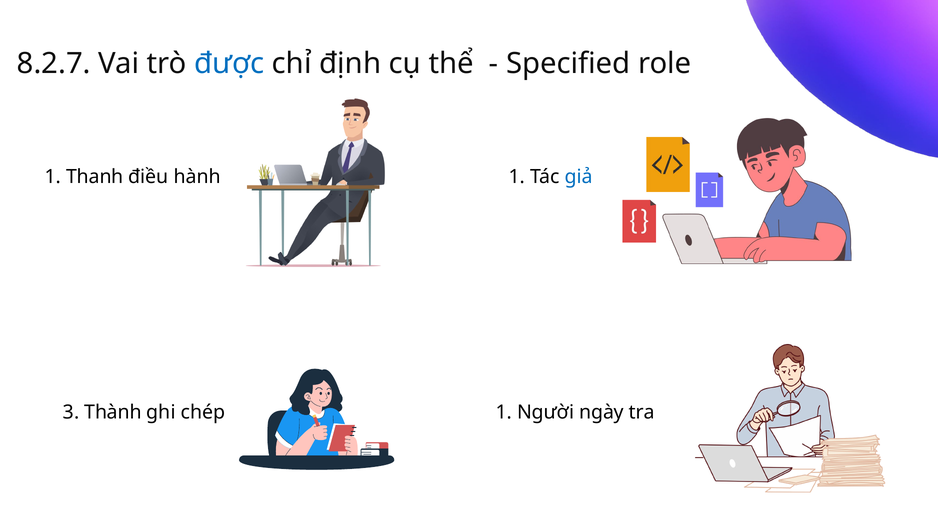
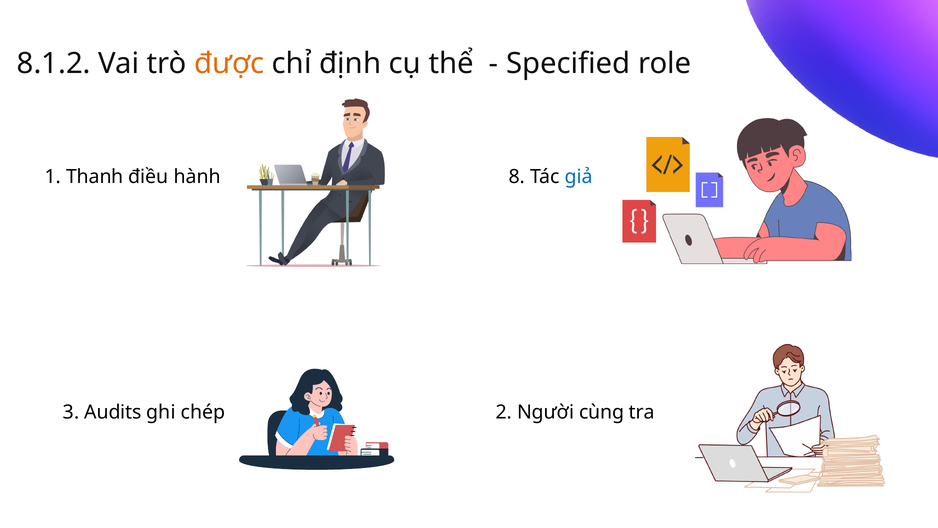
8.2.7: 8.2.7 -> 8.1.2 (54, 64)
được colour: blue -> orange (229, 64)
hành 1: 1 -> 8 (517, 177)
Thành: Thành -> Audits (113, 412)
chép 1: 1 -> 2 (504, 412)
ngày: ngày -> cùng (602, 412)
